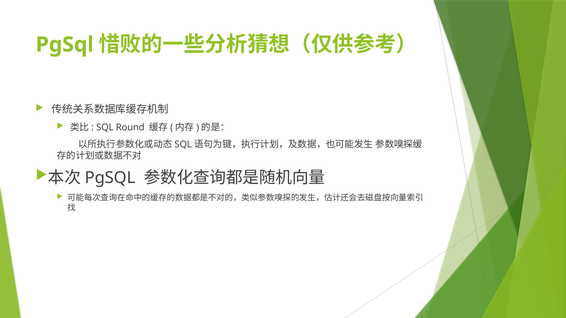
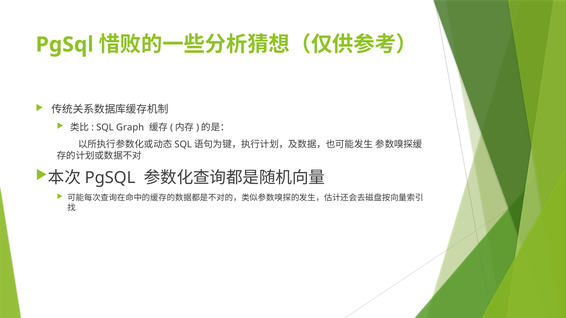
Round: Round -> Graph (130, 127)
